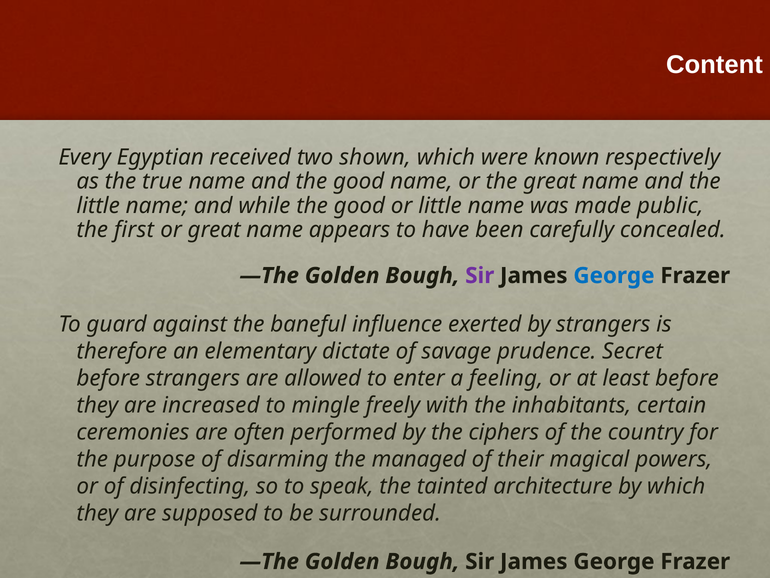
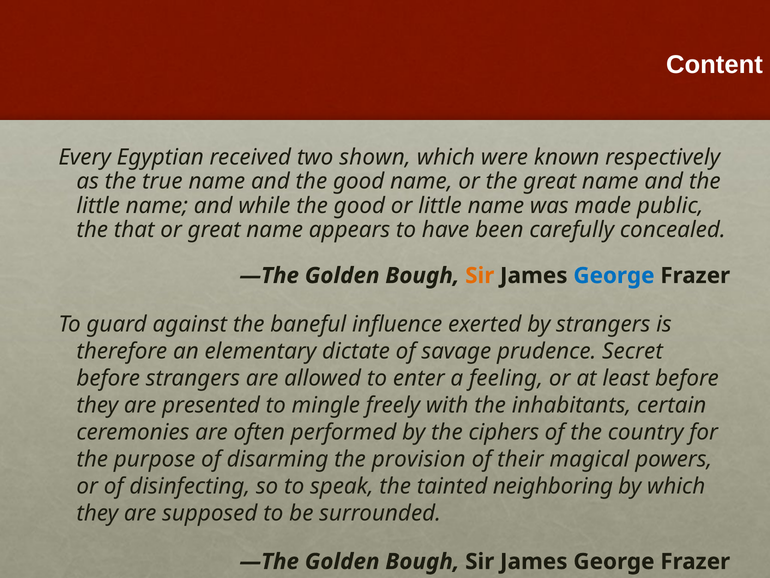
first: first -> that (134, 230)
Sir colour: purple -> orange (480, 275)
increased: increased -> presented (211, 405)
managed: managed -> provision (419, 459)
architecture: architecture -> neighboring (553, 486)
